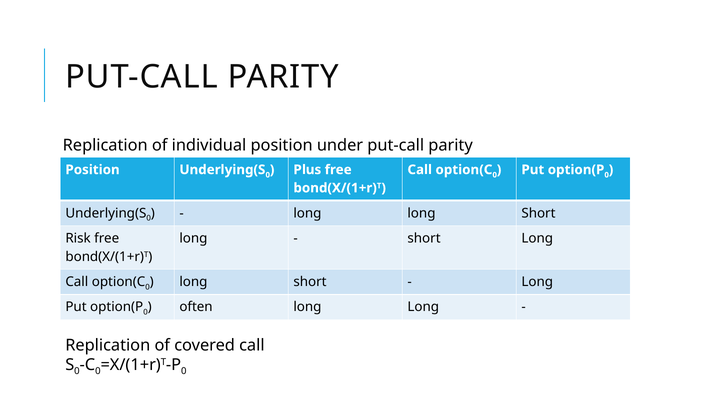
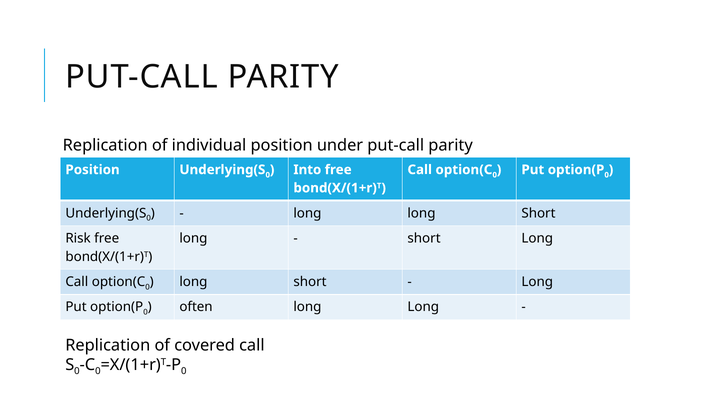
Plus: Plus -> Into (307, 170)
